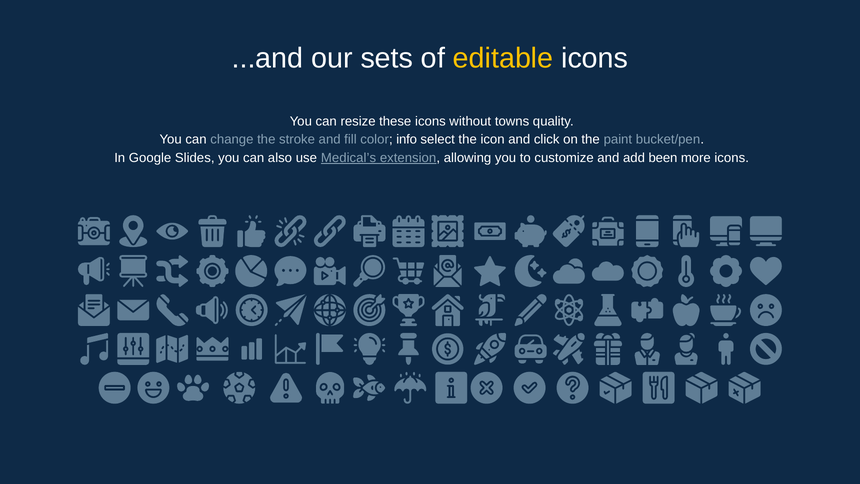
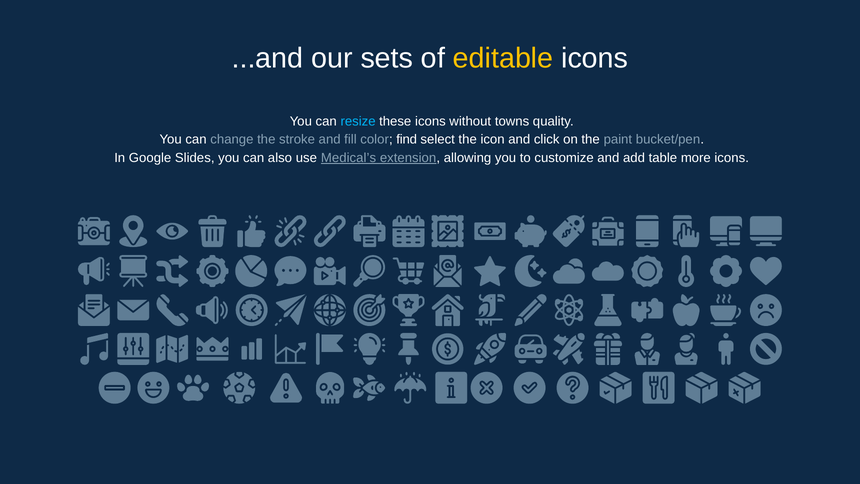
resize colour: white -> light blue (358, 121)
info: info -> find (407, 139)
been: been -> table (663, 158)
